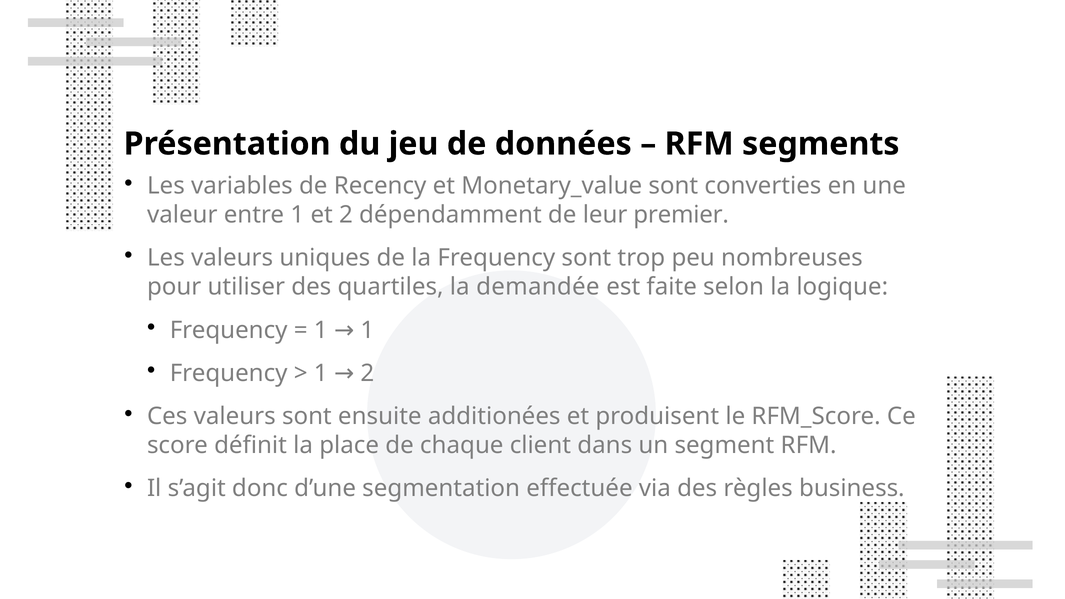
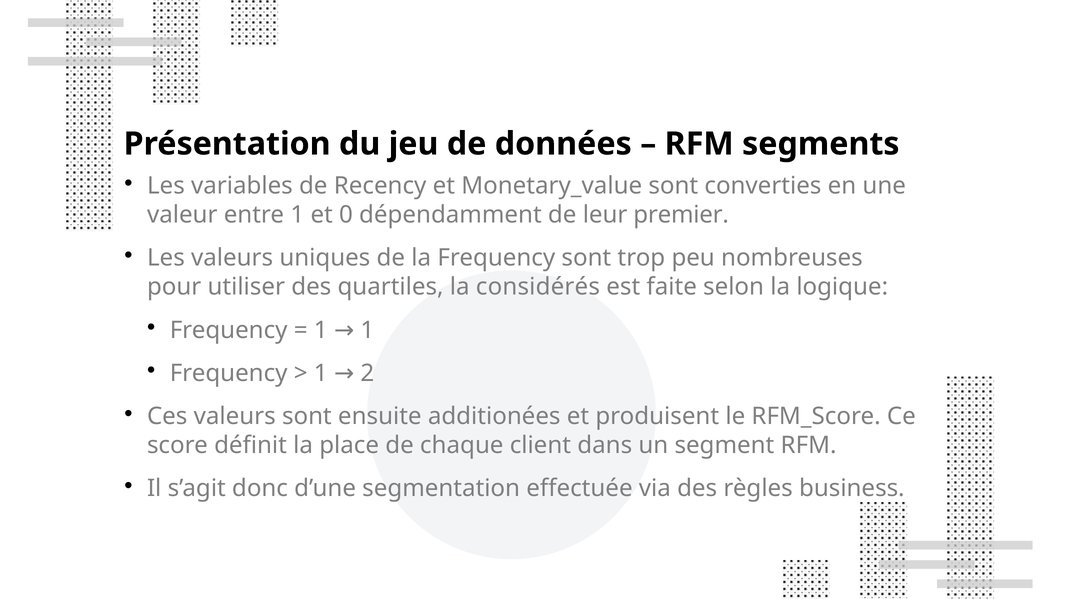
et 2: 2 -> 0 (346, 215)
demandée: demandée -> considérés (538, 287)
